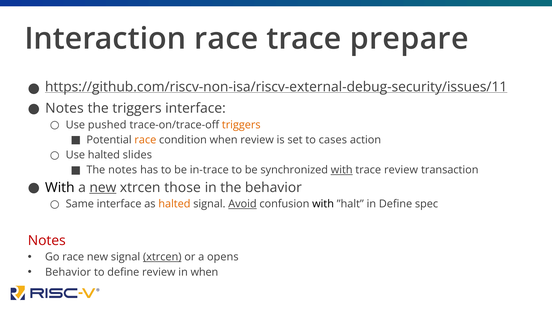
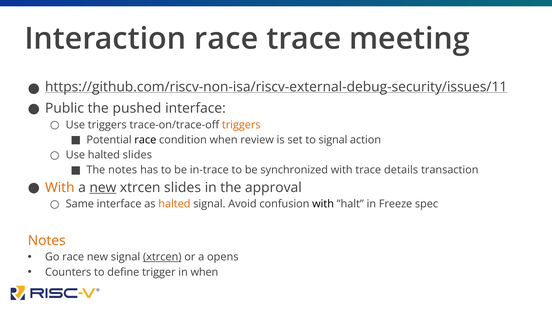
prepare: prepare -> meeting (409, 39)
Notes: Notes -> Public (65, 108)
the triggers: triggers -> pushed (137, 108)
Use pushed: pushed -> triggers (107, 125)
race colour: orange -> black (145, 140)
to cases: cases -> signal (333, 140)
with underline: present -> none (342, 170)
trace review: review -> details (401, 170)
With colour: black -> orange (60, 188)
xtrcen those: those -> slides (183, 188)
the behavior: behavior -> approval (273, 188)
Avoid underline: present -> none (242, 204)
in Define: Define -> Freeze (396, 204)
Notes colour: red -> orange (47, 241)
Behavior: Behavior -> Counters (68, 273)
define review: review -> trigger (159, 273)
